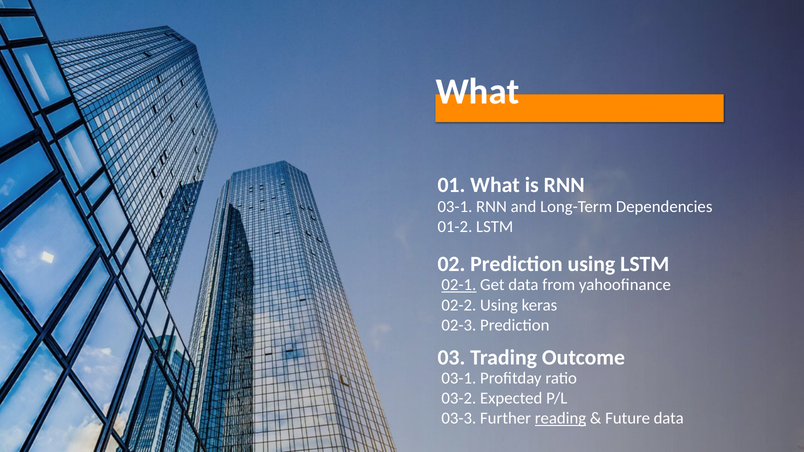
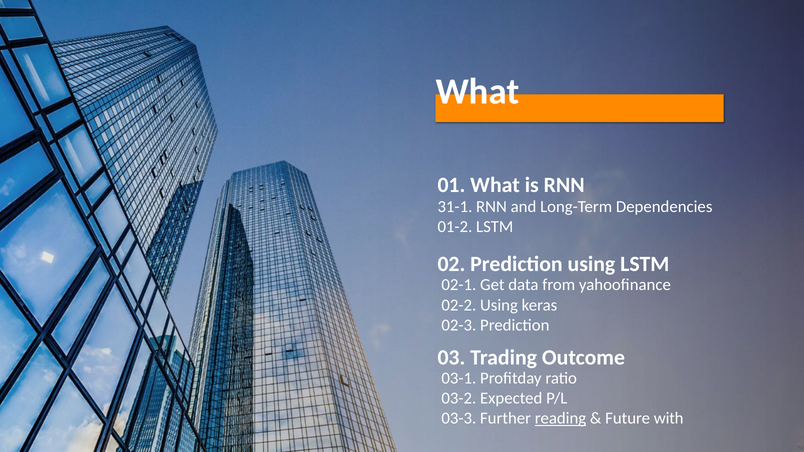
03-1: 03-1 -> 31-1 (455, 207)
02-1 underline: present -> none (459, 285)
Future data: data -> with (669, 418)
